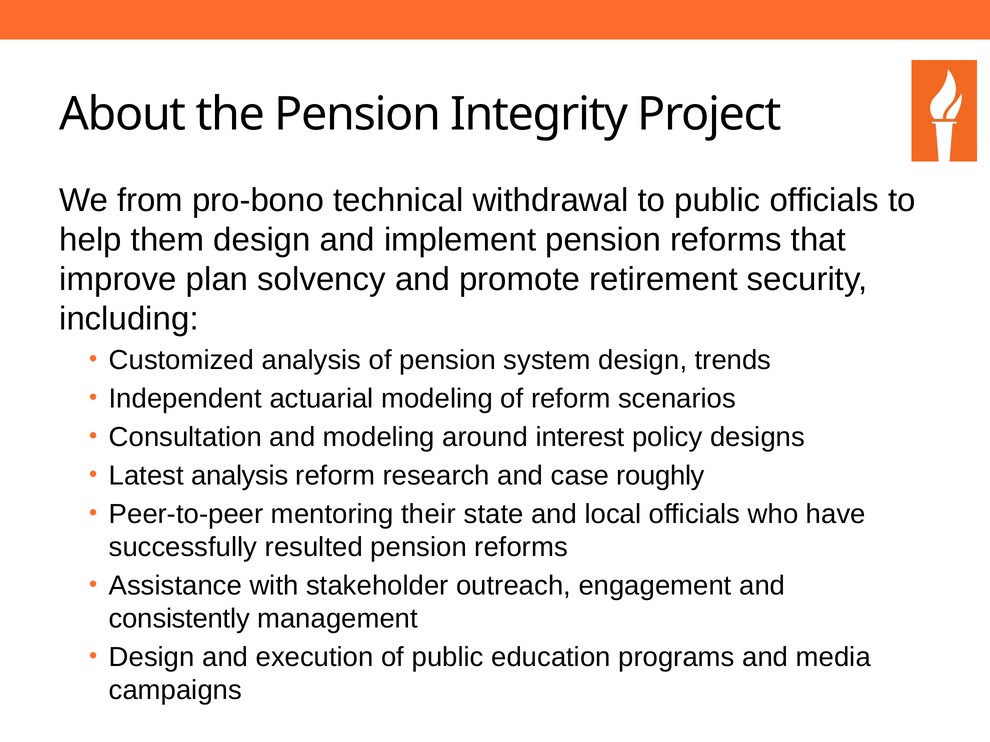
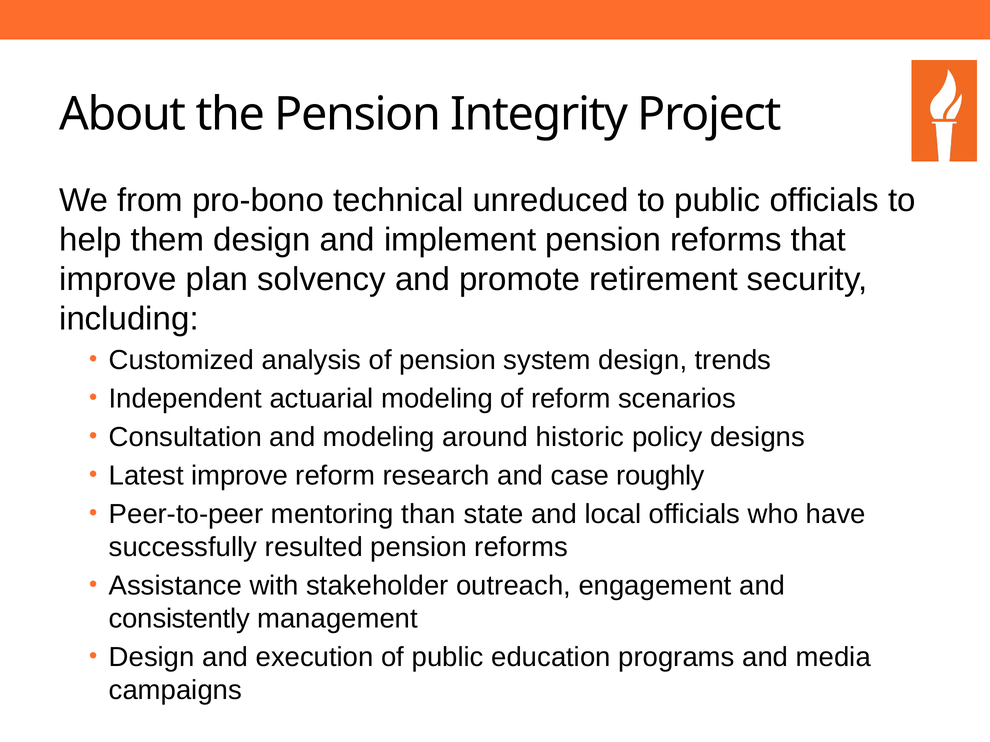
withdrawal: withdrawal -> unreduced (551, 200)
interest: interest -> historic (580, 438)
Latest analysis: analysis -> improve (240, 476)
their: their -> than (428, 515)
